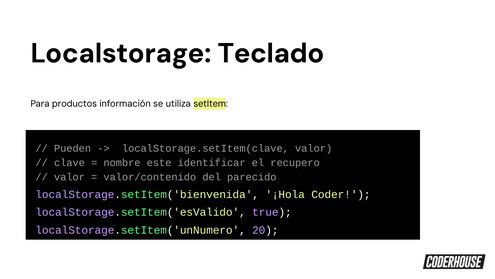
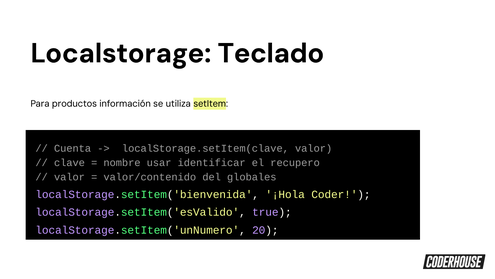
Pueden: Pueden -> Cuenta (73, 148)
este: este -> usar (159, 162)
parecido: parecido -> globales (252, 177)
